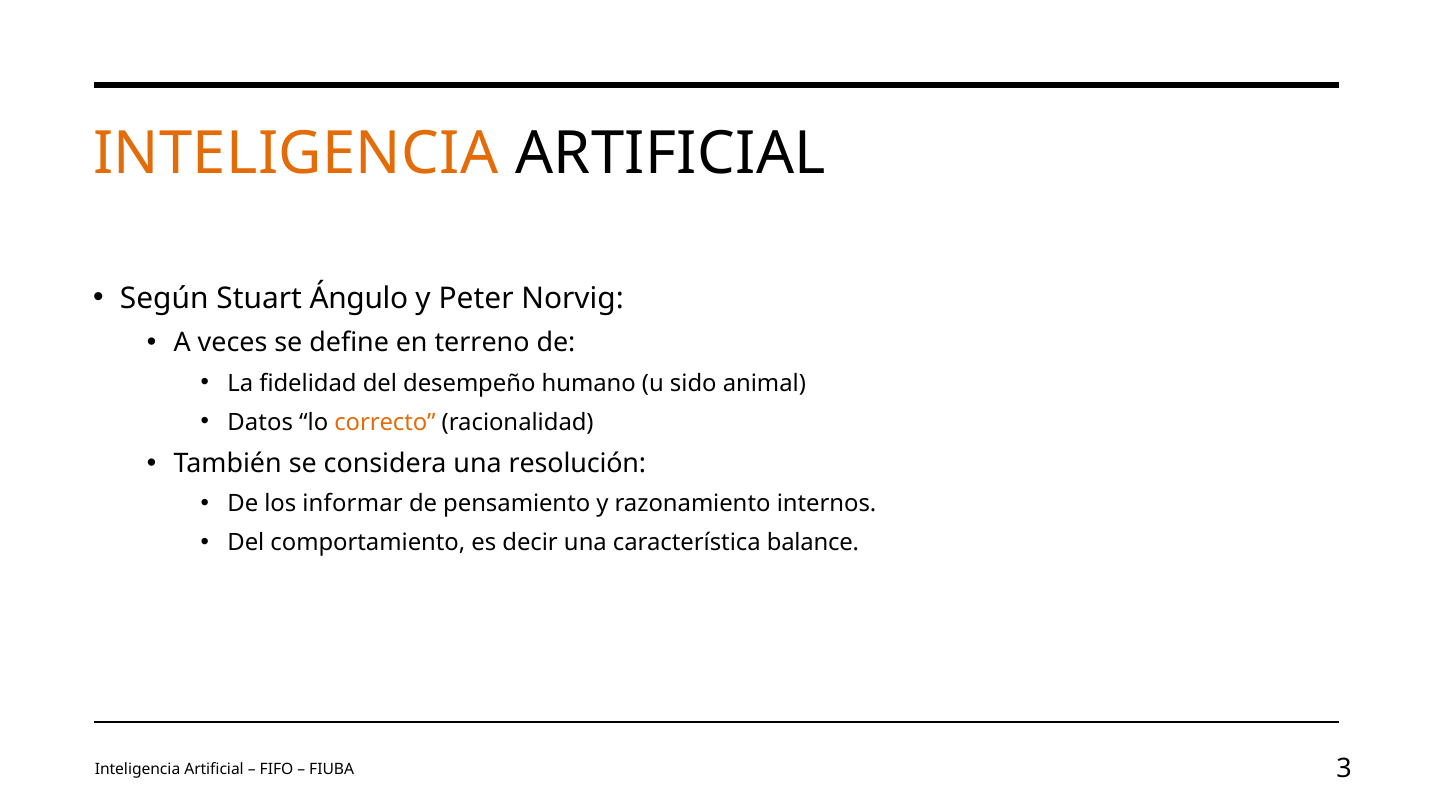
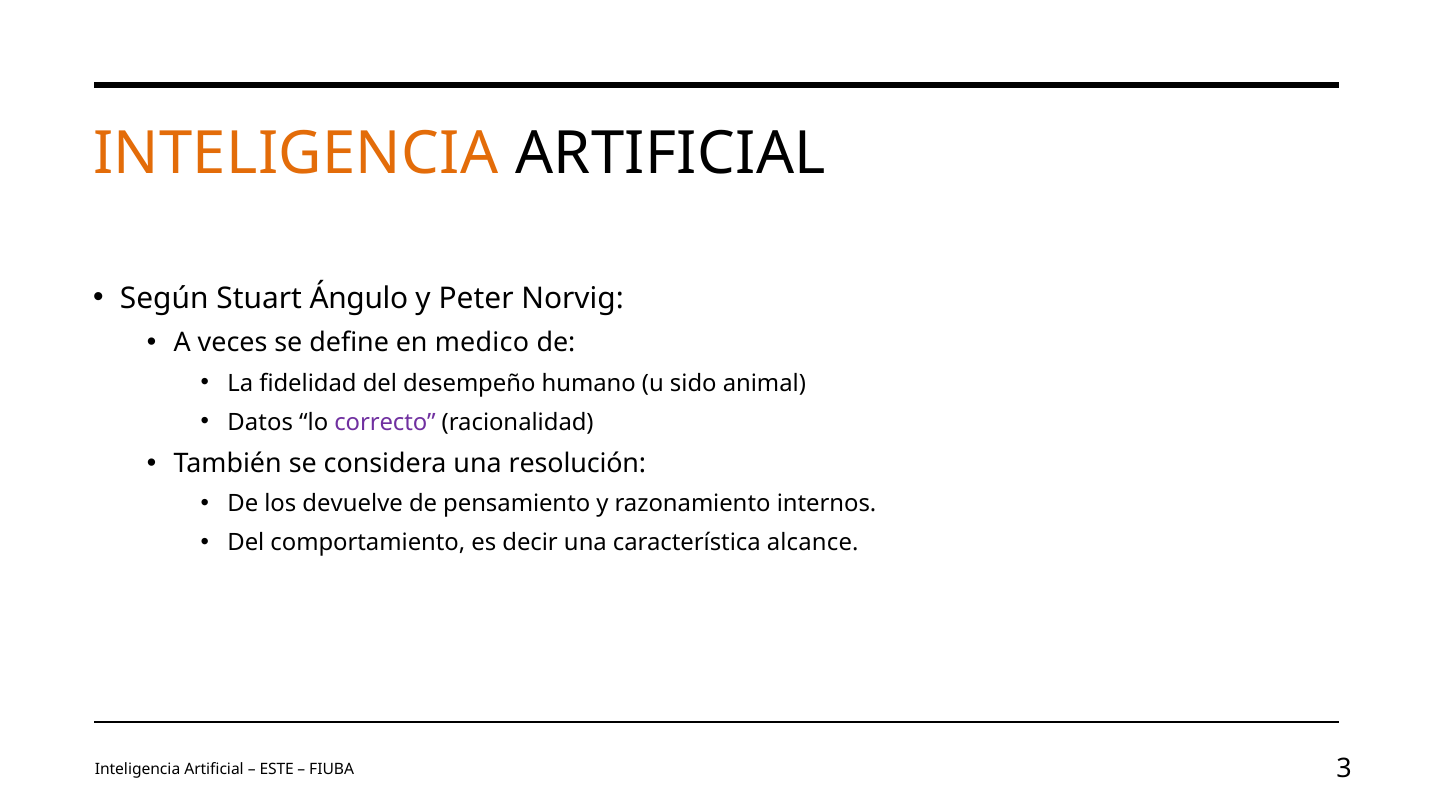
terreno: terreno -> medico (482, 343)
correcto colour: orange -> purple (385, 422)
informar: informar -> devuelve (353, 504)
balance: balance -> alcance (813, 543)
FIFO: FIFO -> ESTE (277, 770)
